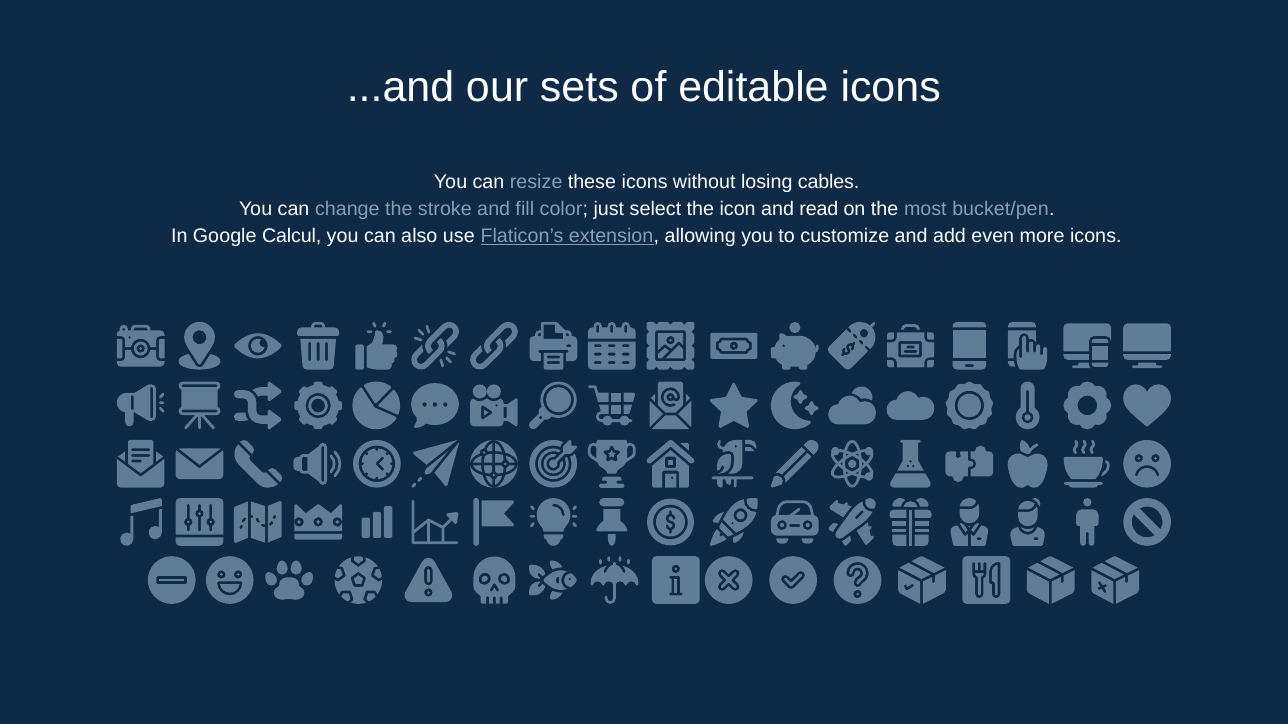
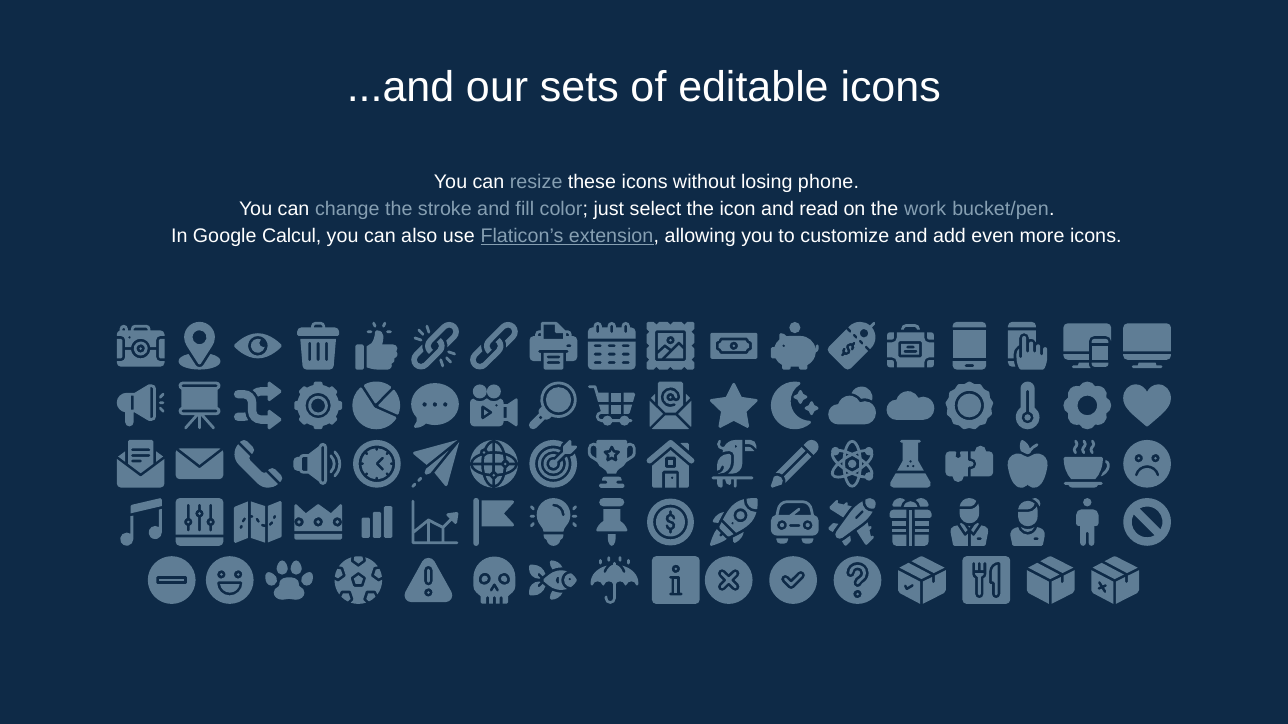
cables: cables -> phone (828, 182)
most: most -> work (925, 209)
